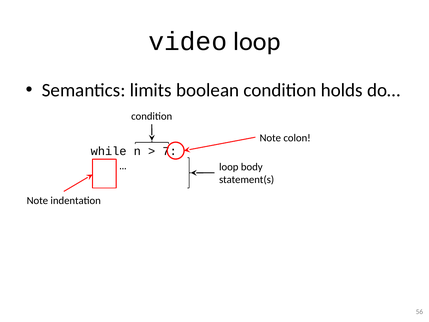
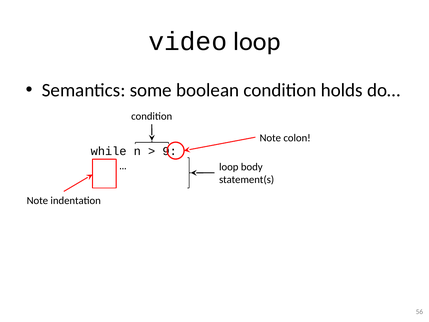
limits: limits -> some (151, 90)
7: 7 -> 9 (170, 151)
